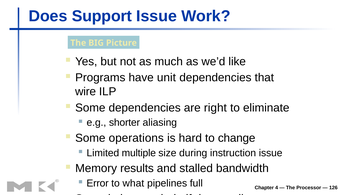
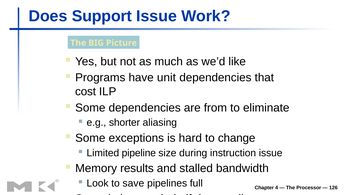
wire: wire -> cost (86, 92)
right: right -> from (215, 108)
operations: operations -> exceptions (136, 138)
multiple: multiple -> pipeline (139, 153)
Error: Error -> Look (98, 184)
what: what -> save (133, 184)
